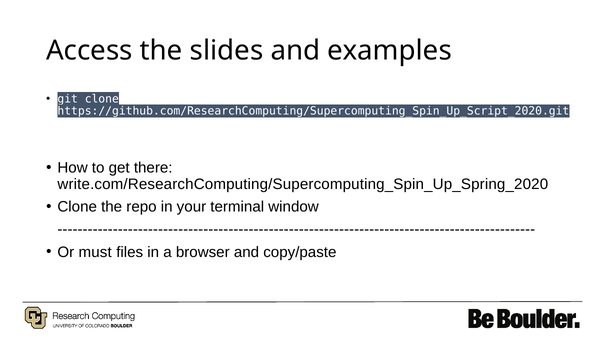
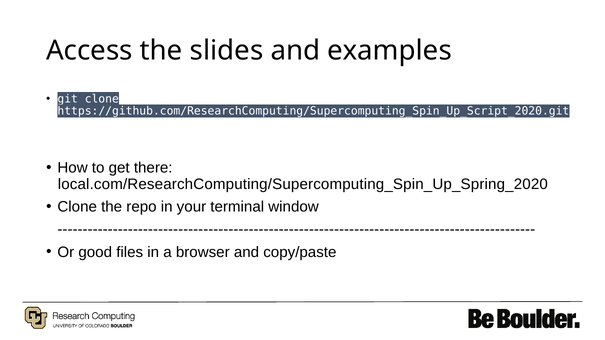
write.com/ResearchComputing/Supercomputing_Spin_Up_Spring_2020: write.com/ResearchComputing/Supercomputing_Spin_Up_Spring_2020 -> local.com/ResearchComputing/Supercomputing_Spin_Up_Spring_2020 (303, 184)
must: must -> good (95, 252)
